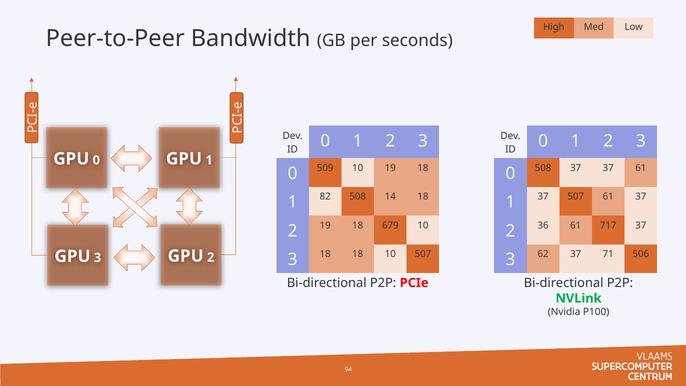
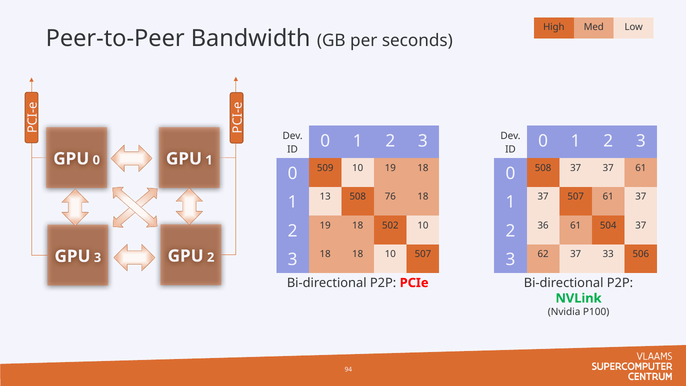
82: 82 -> 13 (325, 197)
14: 14 -> 76 (390, 197)
679: 679 -> 502 (390, 225)
717: 717 -> 504 (608, 225)
71: 71 -> 33 (608, 254)
